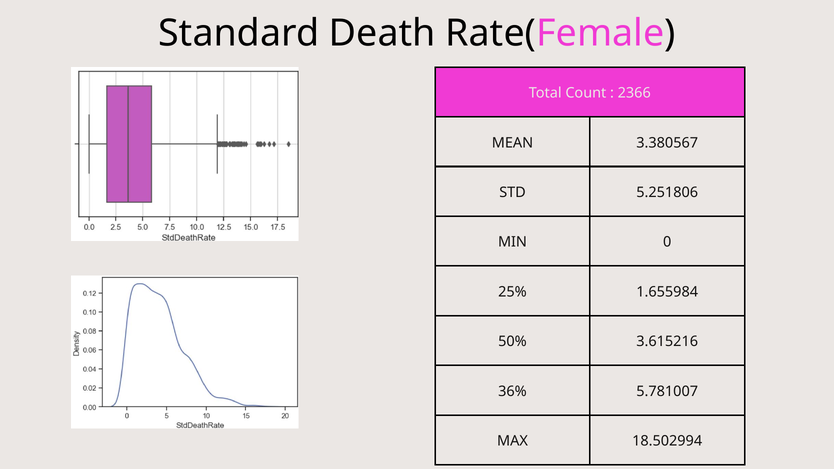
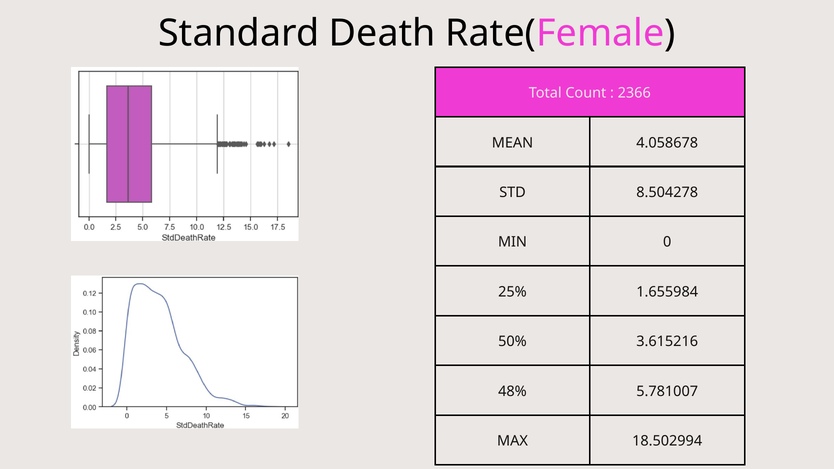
3.380567: 3.380567 -> 4.058678 (667, 143)
5.251806: 5.251806 -> 8.504278 (667, 193)
36%: 36% -> 48% (512, 391)
